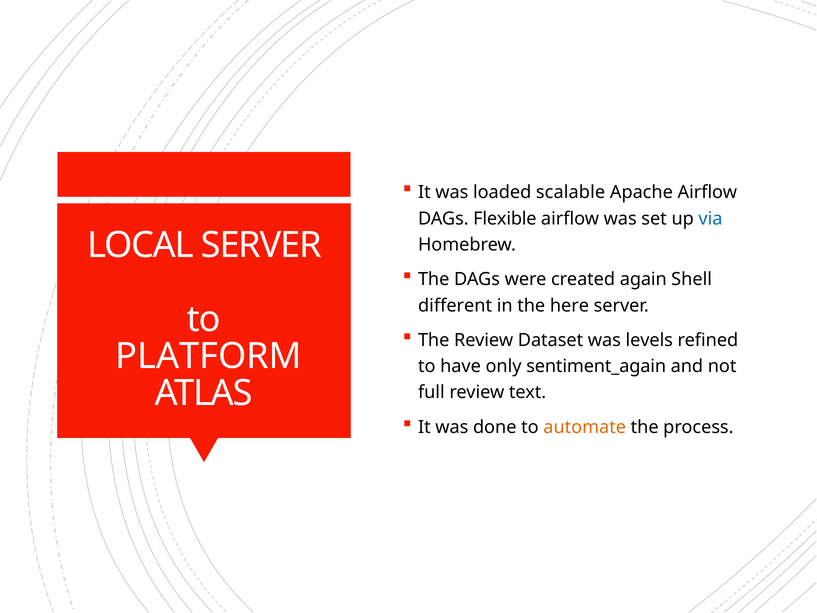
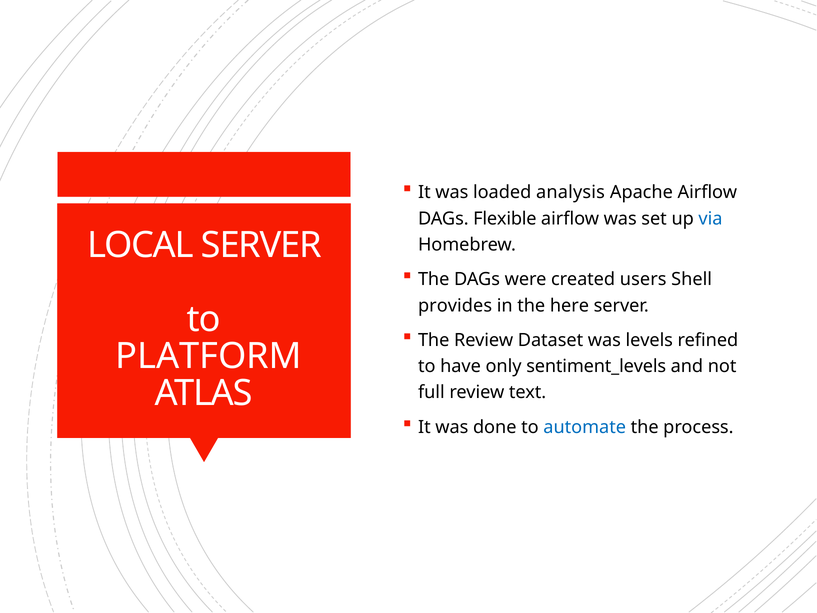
scalable: scalable -> analysis (570, 192)
again: again -> users (643, 279)
different: different -> provides (455, 305)
sentiment_again: sentiment_again -> sentiment_levels (596, 366)
automate colour: orange -> blue (585, 427)
